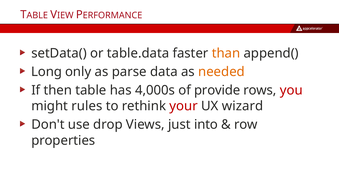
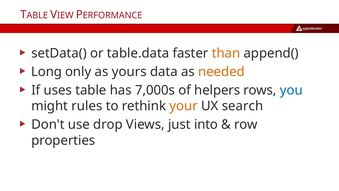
parse: parse -> yours (129, 72)
then: then -> uses (58, 90)
4,000s: 4,000s -> 7,000s (155, 90)
provide: provide -> helpers (217, 90)
you colour: red -> blue (291, 90)
your colour: red -> orange (184, 106)
wizard: wizard -> search (243, 106)
